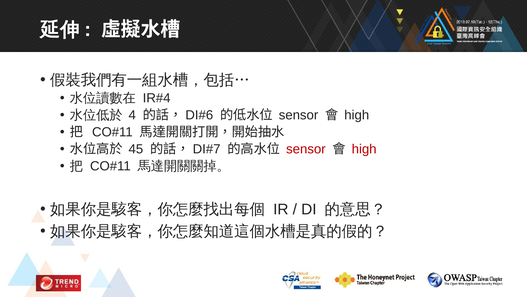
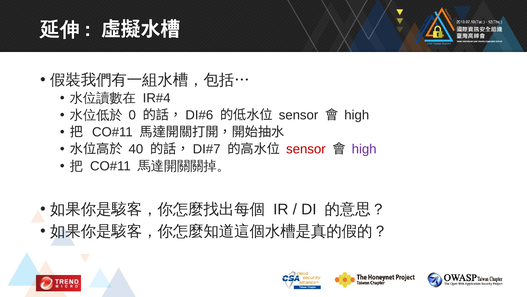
4: 4 -> 0 (132, 115)
45: 45 -> 40 (136, 149)
high colour: red -> purple (364, 149)
